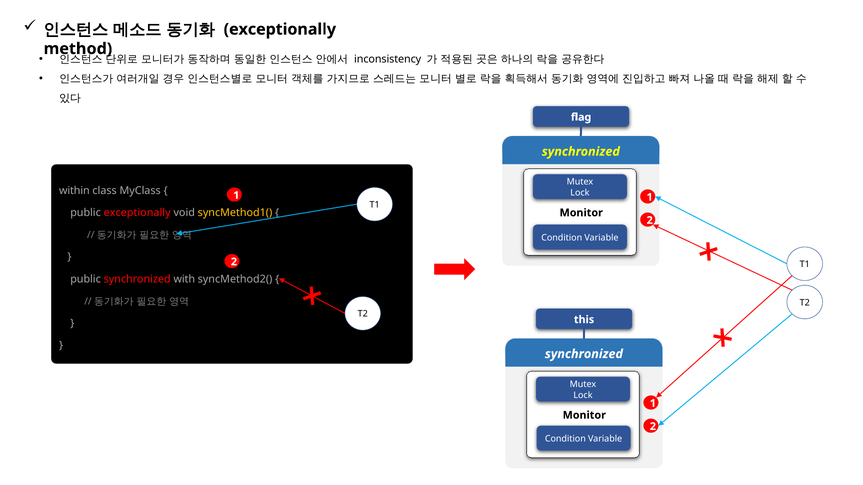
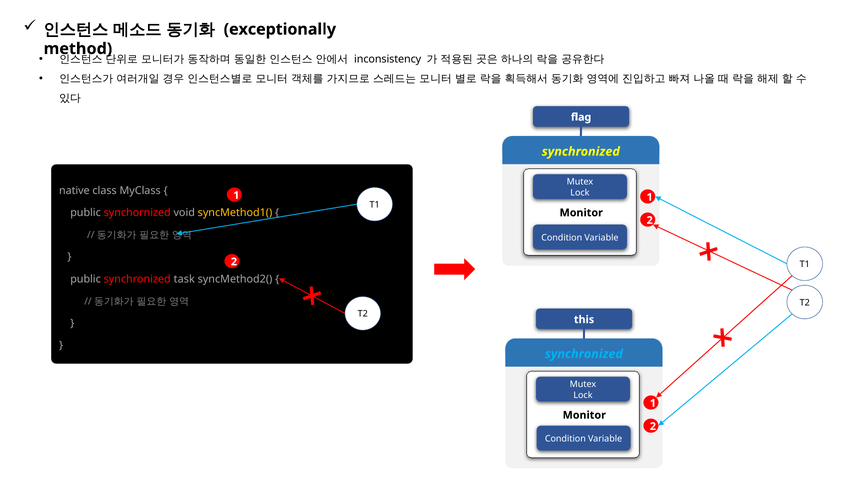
within: within -> native (74, 191)
public exceptionally: exceptionally -> synchornized (137, 213)
with: with -> task (184, 279)
synchronized colour: white -> light blue (584, 354)
